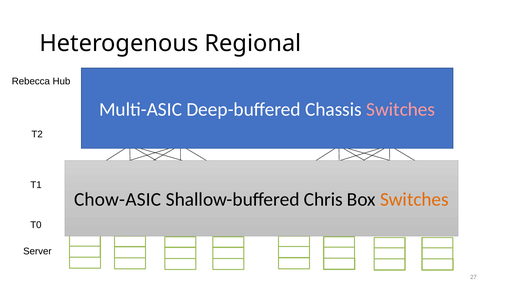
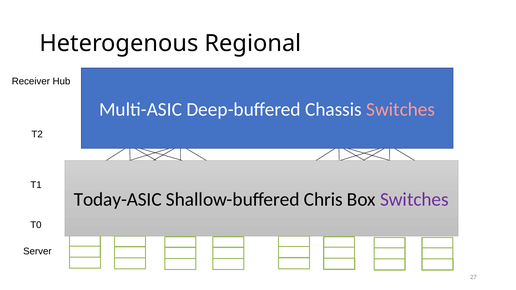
Rebecca: Rebecca -> Receiver (31, 81)
Chow-ASIC: Chow-ASIC -> Today-ASIC (118, 200)
Switches colour: orange -> purple (414, 200)
